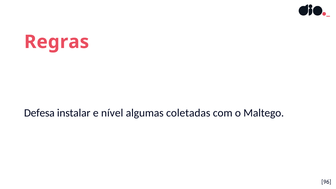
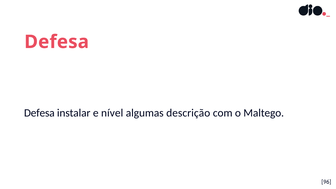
Regras: Regras -> Defesa (57, 42)
coletadas: coletadas -> descrição (188, 113)
